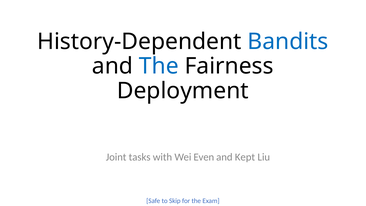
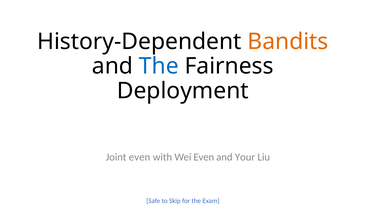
Bandits colour: blue -> orange (288, 41)
Joint tasks: tasks -> even (140, 157)
Kept: Kept -> Your (245, 157)
